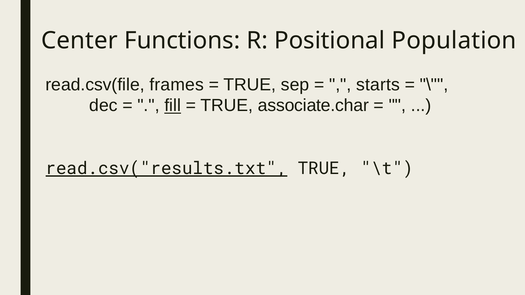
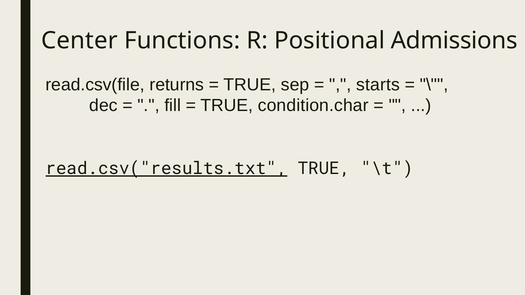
Population: Population -> Admissions (454, 41)
frames: frames -> returns (177, 85)
fill underline: present -> none (173, 106)
associate.char: associate.char -> condition.char (313, 106)
